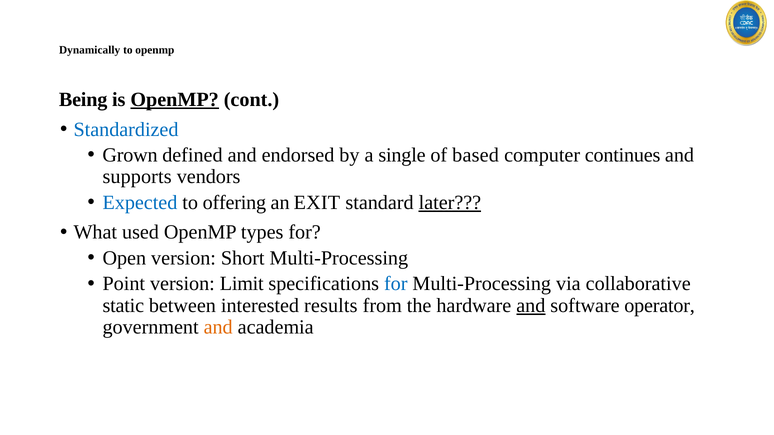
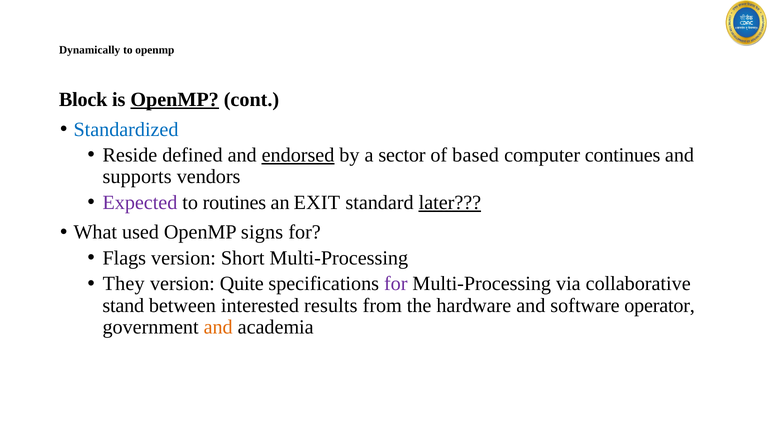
Being: Being -> Block (83, 100)
Grown: Grown -> Reside (130, 155)
endorsed underline: none -> present (298, 155)
single: single -> sector (402, 155)
Expected colour: blue -> purple (140, 203)
offering: offering -> routines (234, 203)
types: types -> signs (262, 233)
Open: Open -> Flags (124, 258)
Point: Point -> They (124, 284)
Limit: Limit -> Quite (242, 284)
for colour: blue -> purple (396, 284)
static: static -> stand (123, 306)
and underline: present -> none (531, 306)
